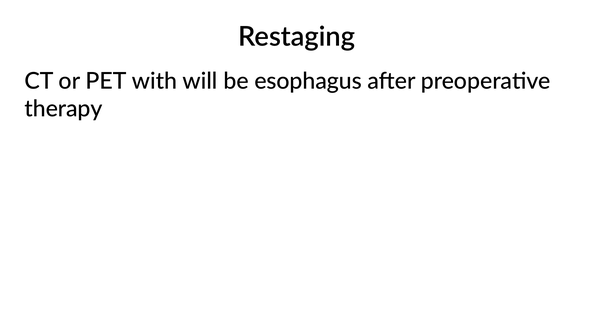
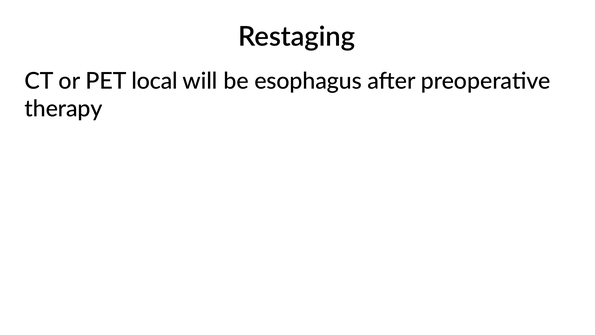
with: with -> local (155, 81)
